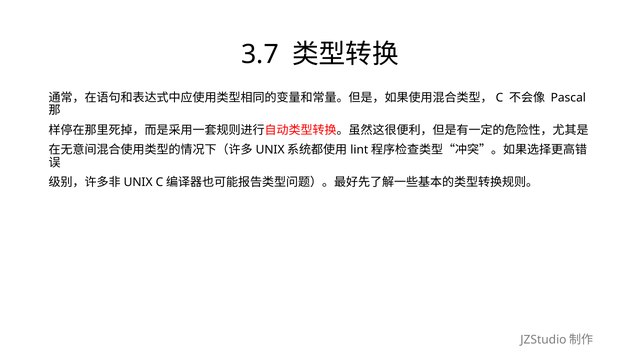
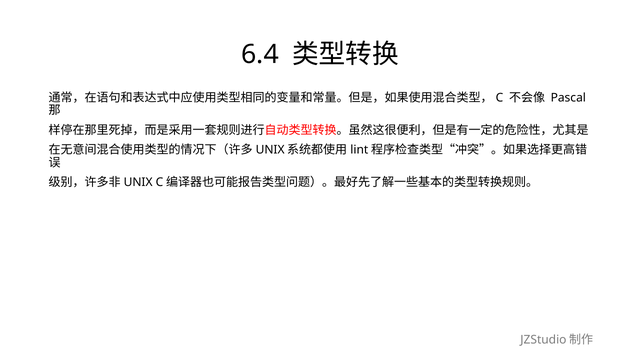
3.7: 3.7 -> 6.4 (260, 54)
